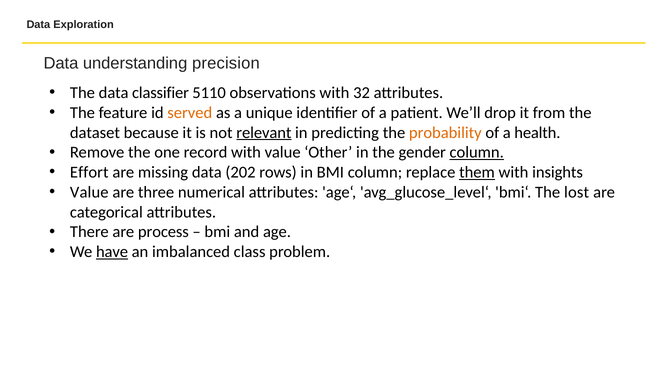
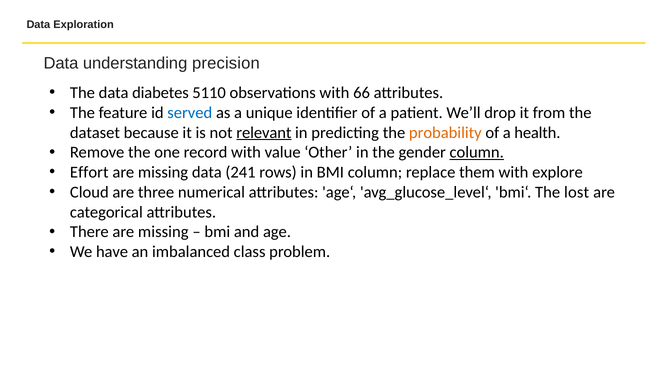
classifier: classifier -> diabetes (160, 93)
32: 32 -> 66 (362, 93)
served colour: orange -> blue (190, 113)
202: 202 -> 241 (240, 172)
them underline: present -> none (477, 172)
insights: insights -> explore (557, 172)
Value: Value -> Cloud (89, 192)
There are process: process -> missing (163, 232)
have underline: present -> none (112, 252)
